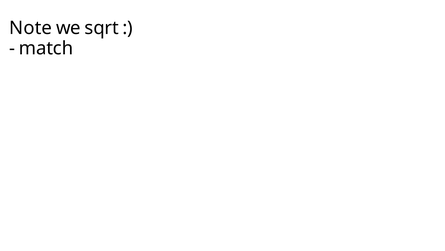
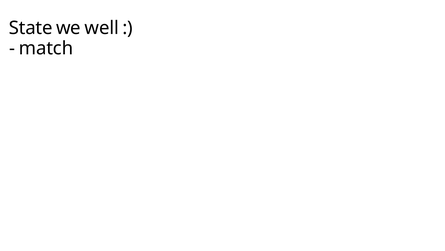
Note: Note -> State (31, 28)
sqrt: sqrt -> well (102, 28)
